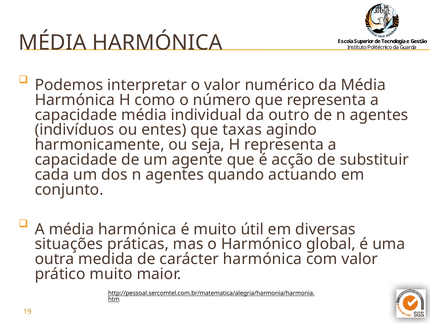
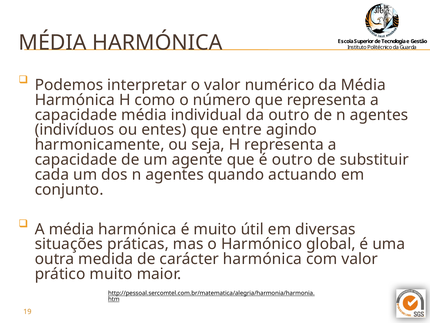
taxas: taxas -> entre (242, 130)
é acção: acção -> outro (292, 159)
